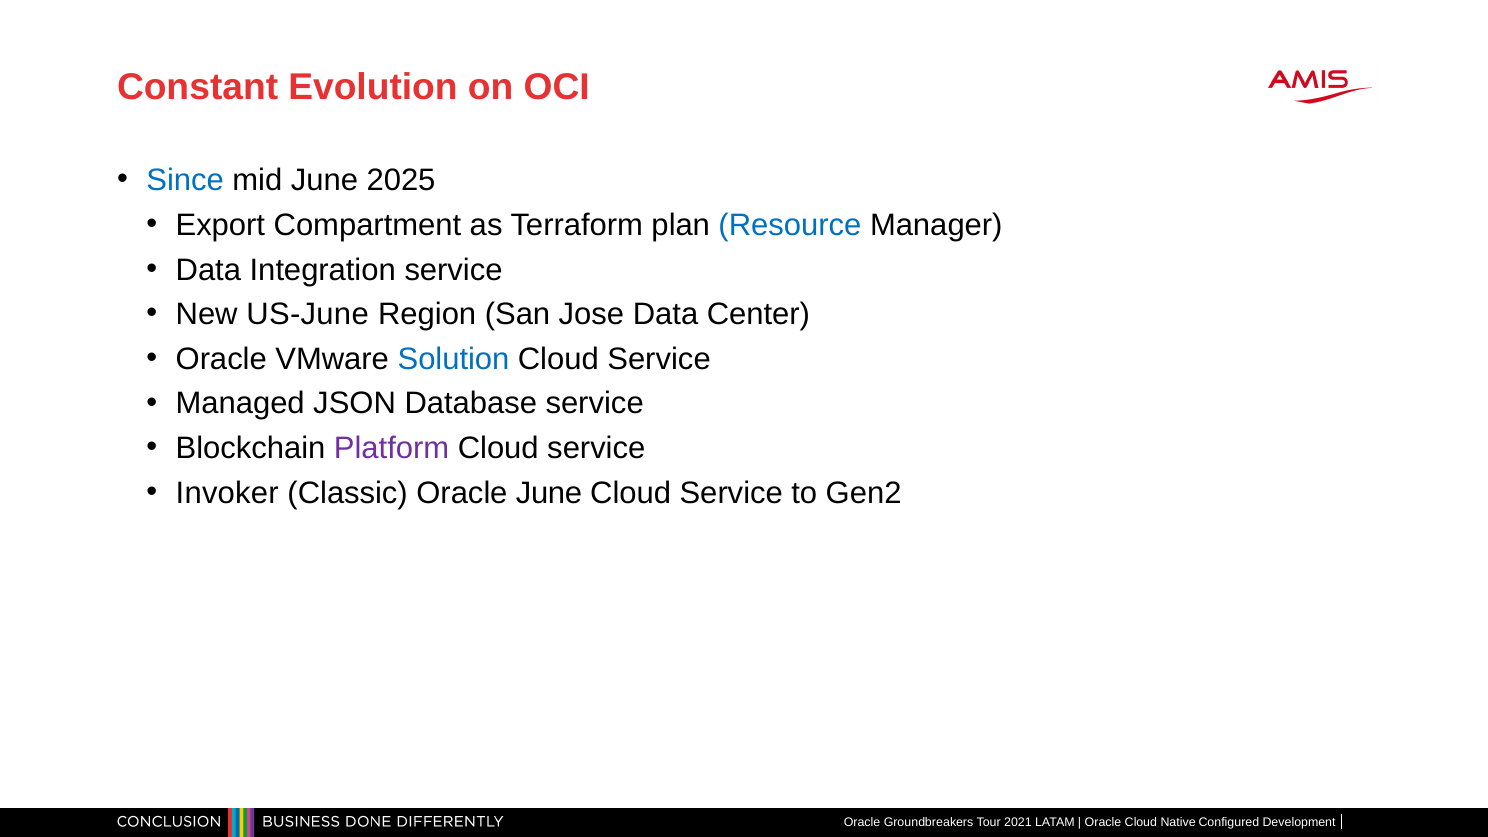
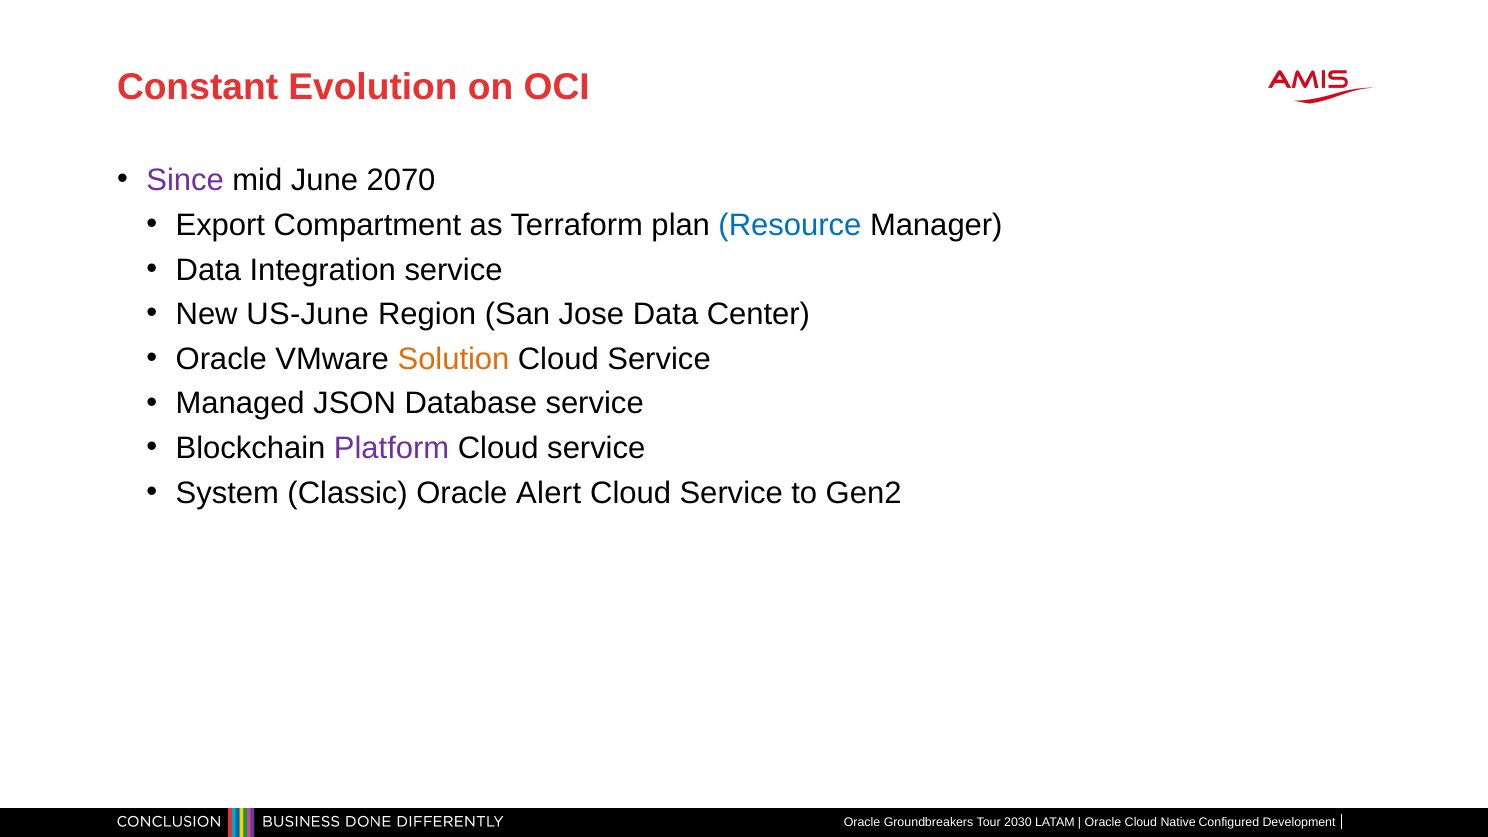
Since colour: blue -> purple (185, 181)
2025: 2025 -> 2070 (401, 181)
Solution colour: blue -> orange (454, 359)
Invoker: Invoker -> System (227, 493)
Oracle June: June -> Alert (549, 493)
2021: 2021 -> 2030 (1018, 823)
